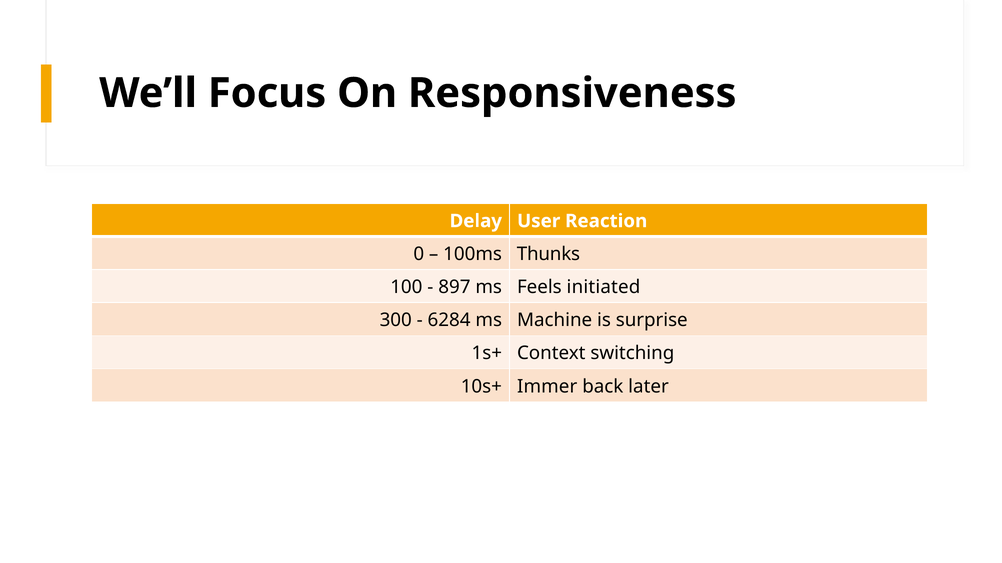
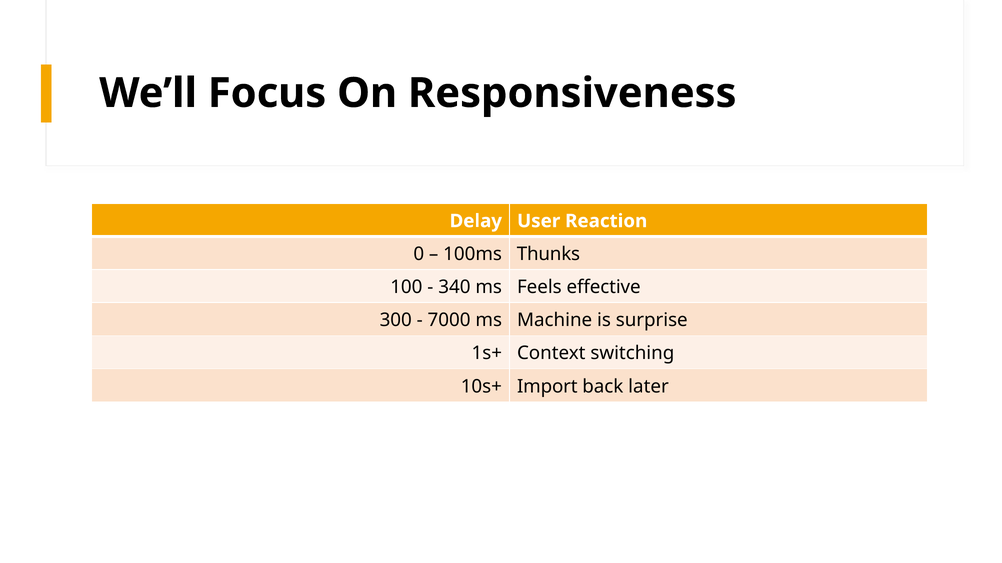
897: 897 -> 340 (454, 287)
initiated: initiated -> effective (604, 287)
6284: 6284 -> 7000 (449, 321)
Immer: Immer -> Import (547, 387)
